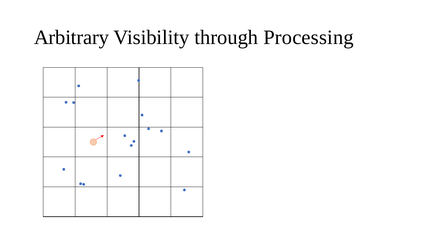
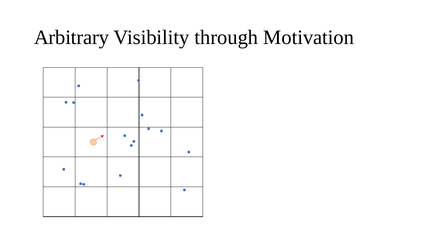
Processing: Processing -> Motivation (309, 37)
